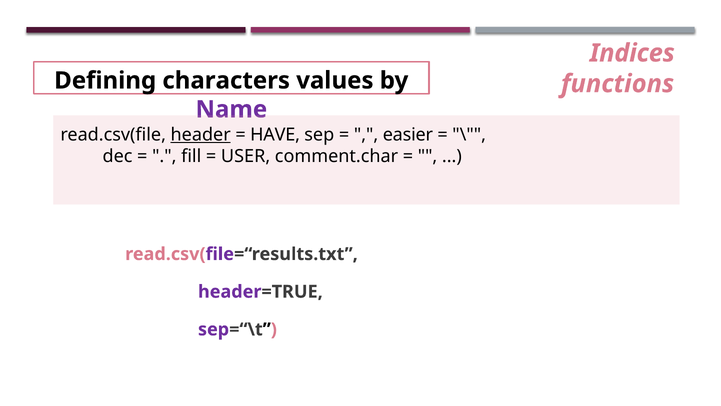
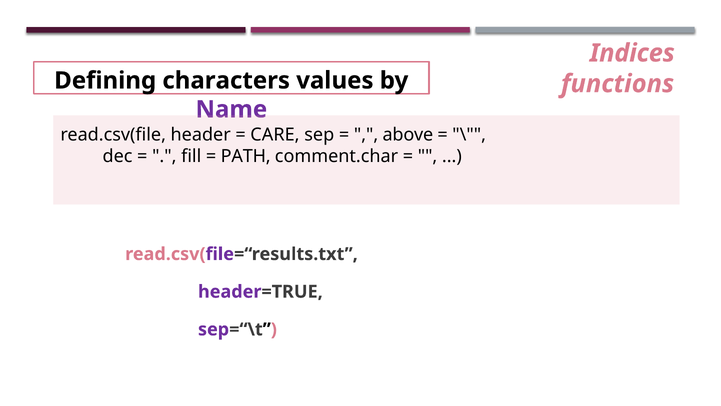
header underline: present -> none (201, 134)
HAVE: HAVE -> CARE (275, 134)
easier: easier -> above (408, 134)
USER: USER -> PATH (246, 156)
